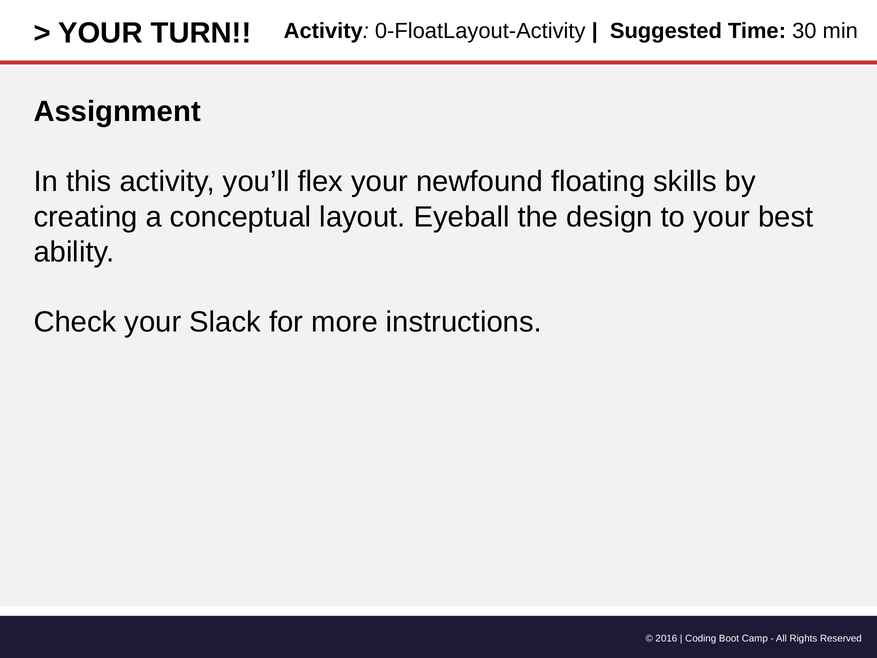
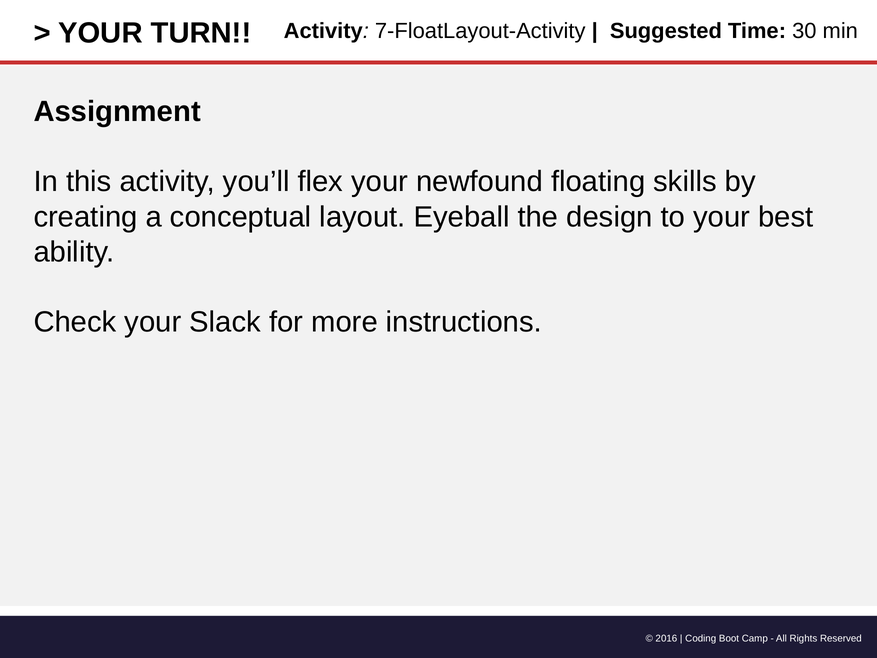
0-FloatLayout-Activity: 0-FloatLayout-Activity -> 7-FloatLayout-Activity (480, 31)
